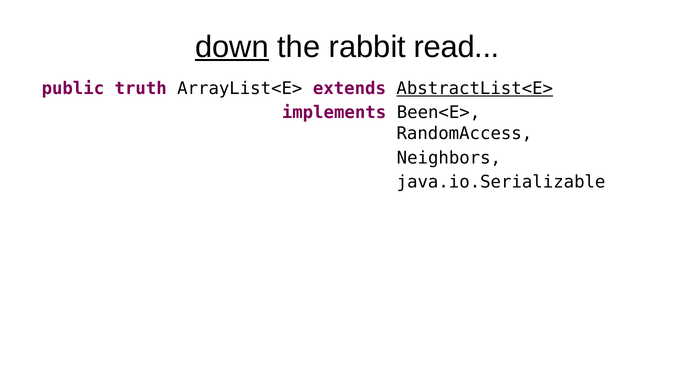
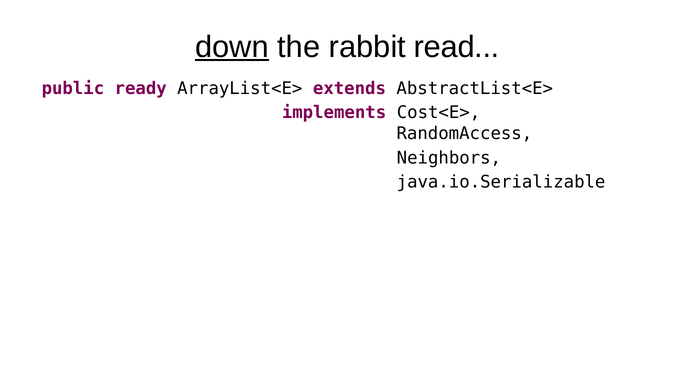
truth: truth -> ready (141, 88)
AbstractList<E> underline: present -> none (475, 88)
Been<E>: Been<E> -> Cost<E> (439, 113)
